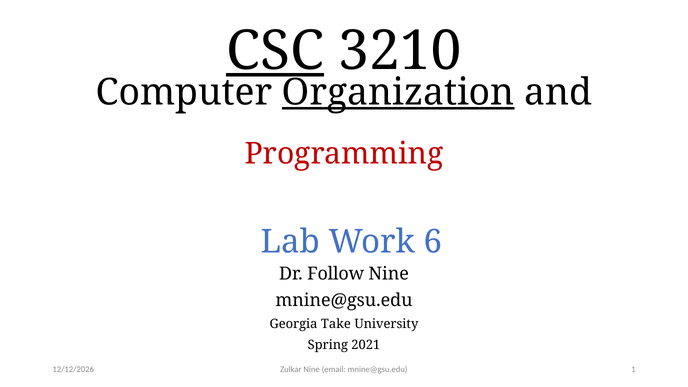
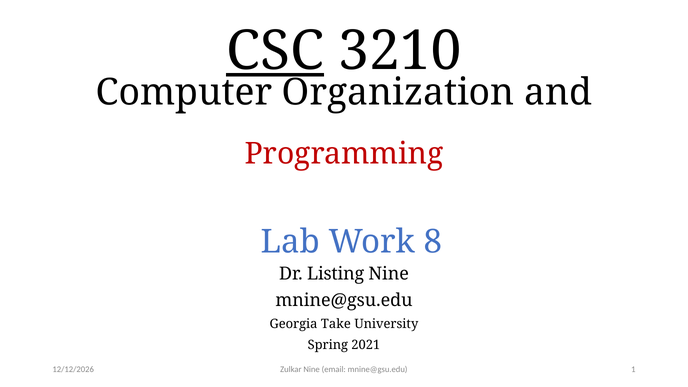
Organization underline: present -> none (398, 92)
6: 6 -> 8 (433, 242)
Follow: Follow -> Listing (336, 274)
